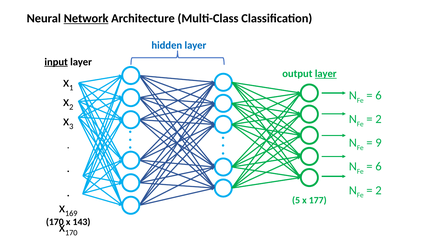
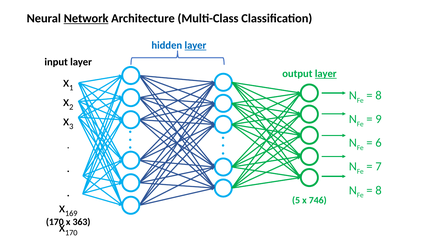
layer underline: none -> present (195, 45)
input underline: present -> none (56, 62)
6: 6 -> 8 (378, 96)
2: 2 -> 9 (378, 119)
9: 9 -> 6 (378, 143)
6: 6 -> 7 (378, 167)
2: 2 -> 8 (378, 190)
177: 177 -> 746 (318, 200)
143: 143 -> 363 (81, 222)
